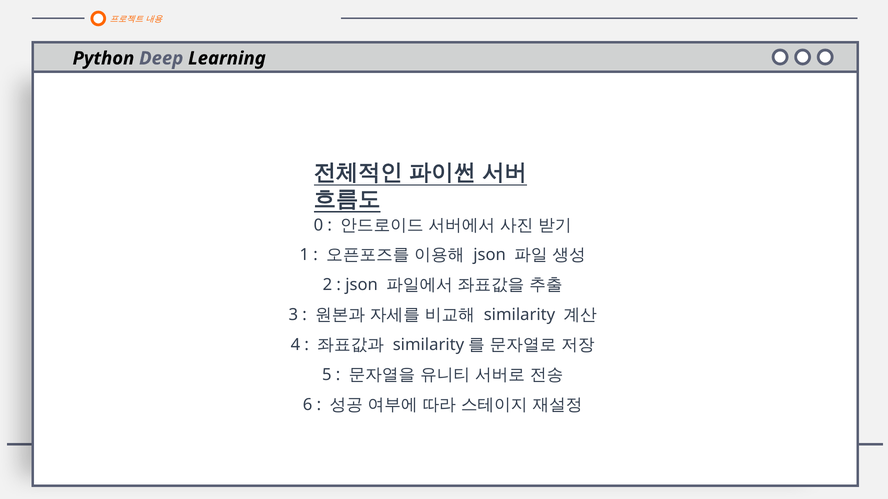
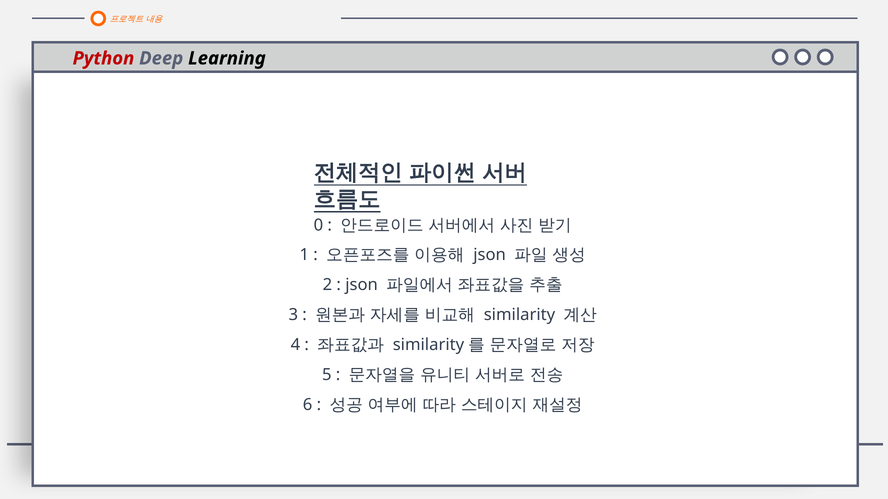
Python colour: black -> red (103, 58)
